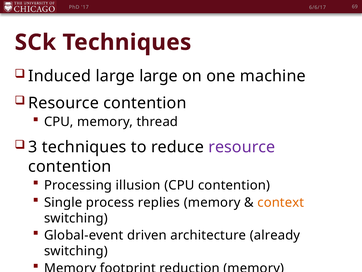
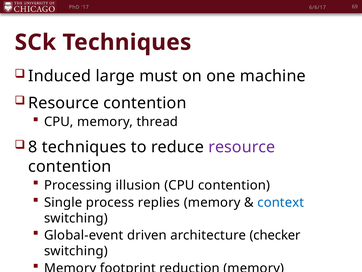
large large: large -> must (158, 76)
3: 3 -> 8 (33, 147)
context colour: orange -> blue (281, 202)
already: already -> checker (275, 235)
